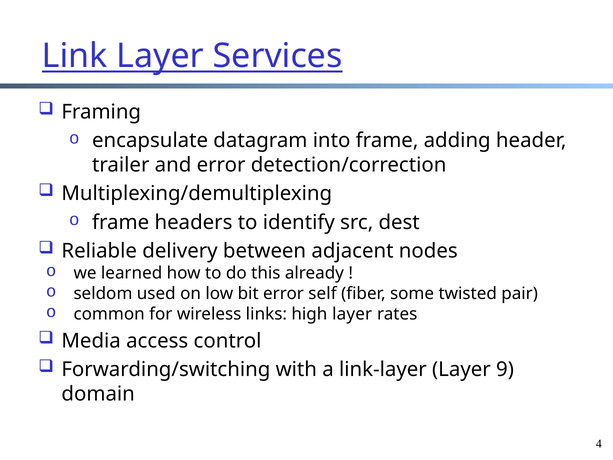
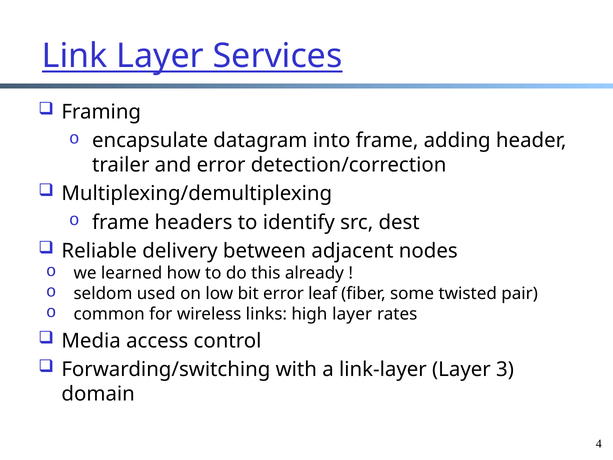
self: self -> leaf (323, 293)
9: 9 -> 3 (505, 369)
